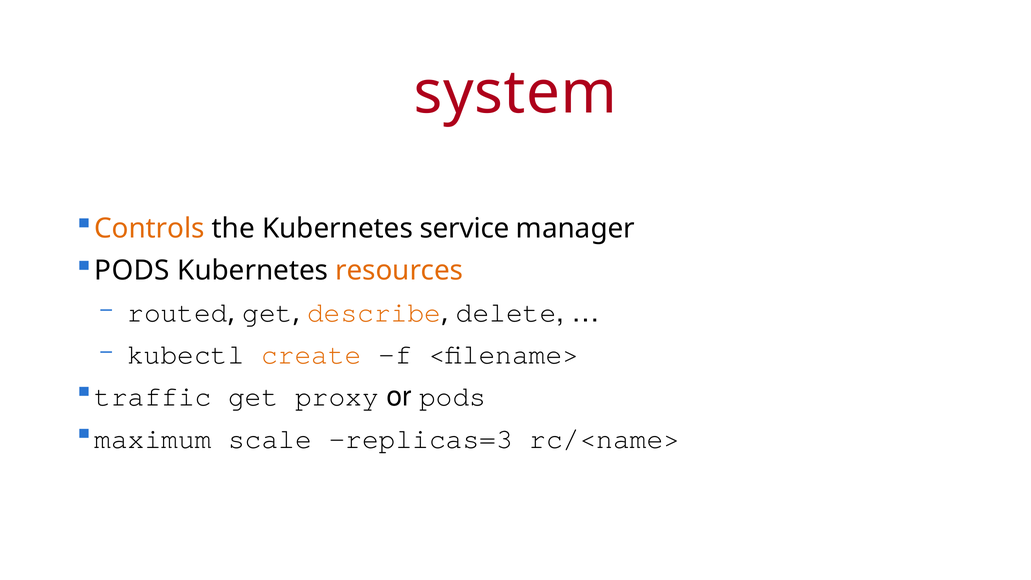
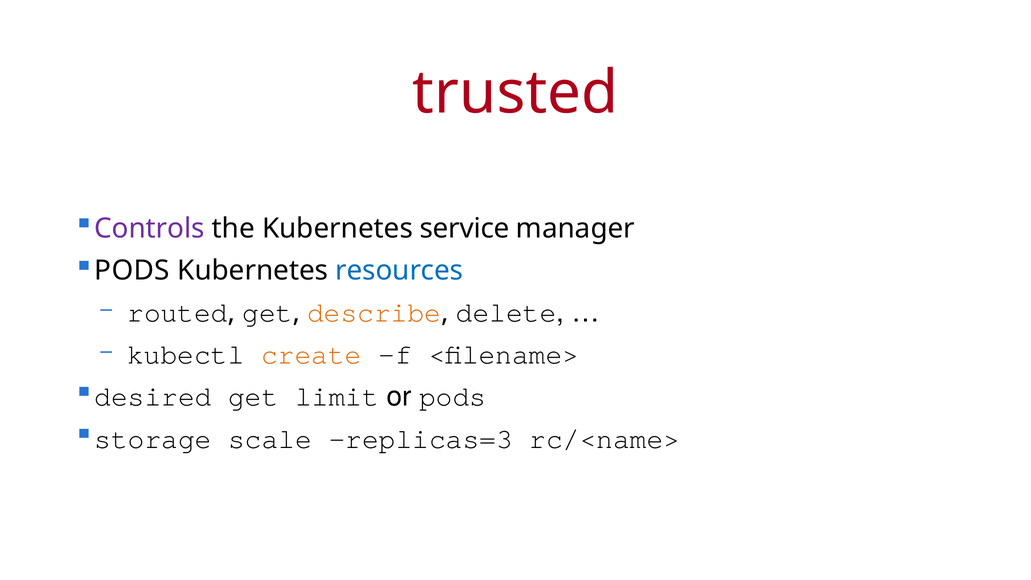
system: system -> trusted (515, 93)
Controls colour: orange -> purple (149, 228)
resources colour: orange -> blue (399, 270)
traffic: traffic -> desired (153, 397)
proxy: proxy -> limit (337, 397)
maximum: maximum -> storage (153, 439)
